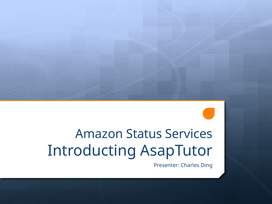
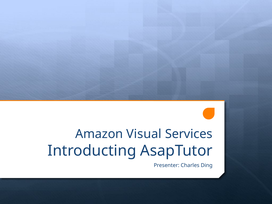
Status: Status -> Visual (144, 134)
